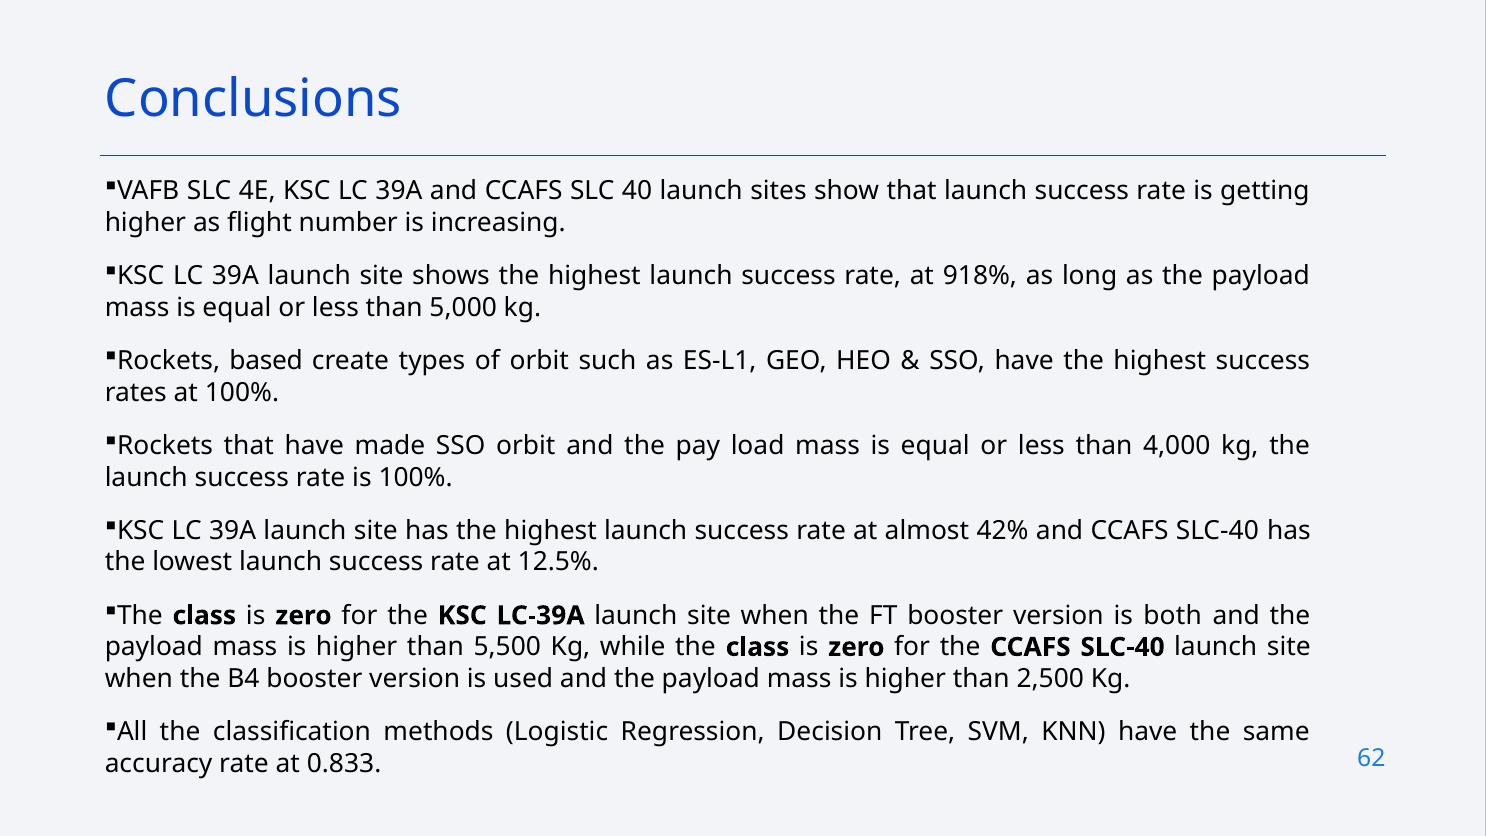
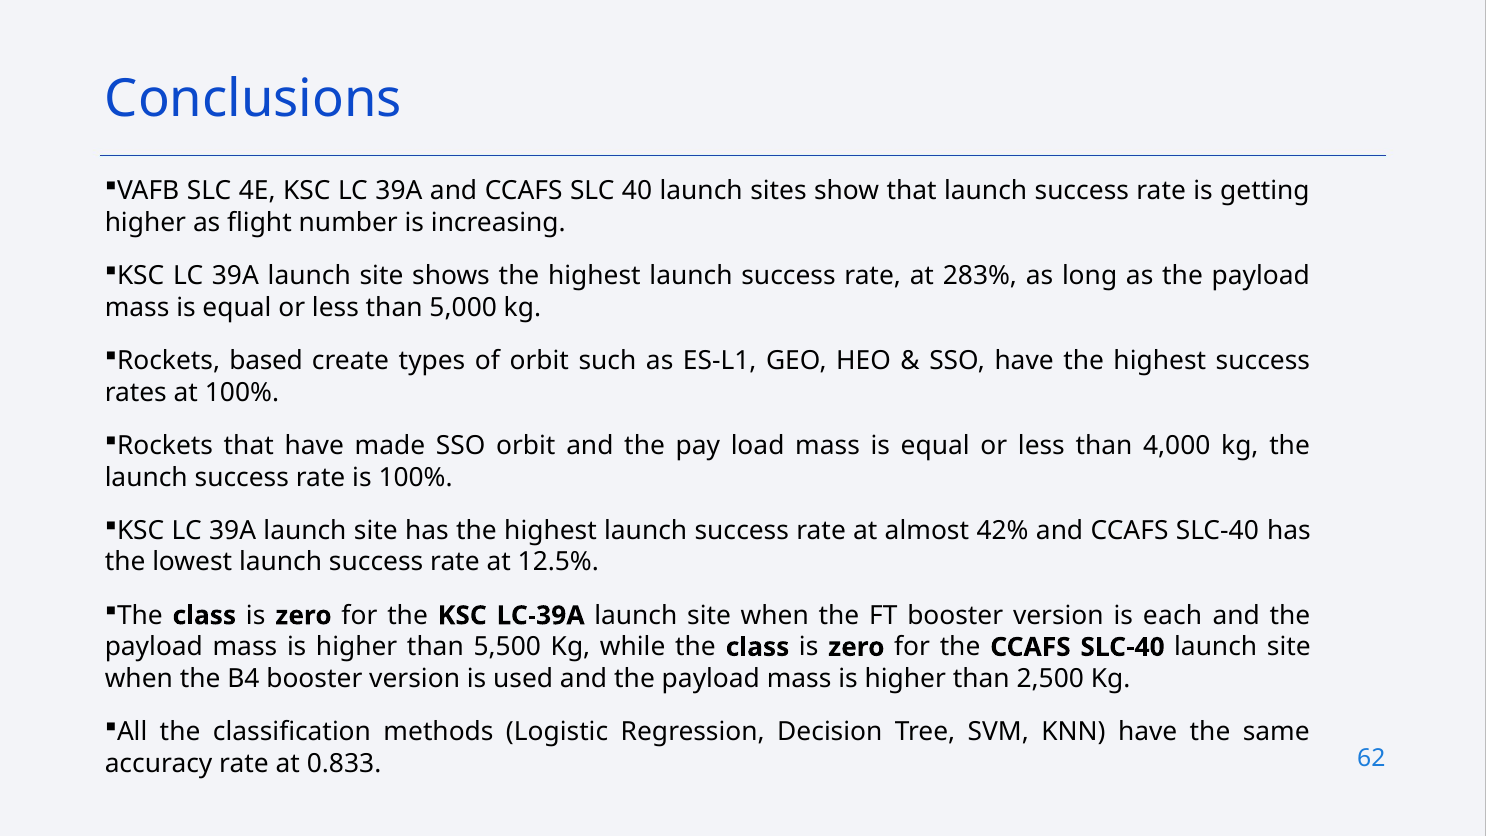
918%: 918% -> 283% (980, 276)
both: both -> each (1173, 615)
